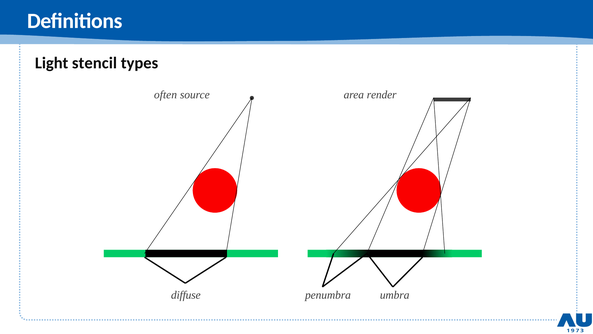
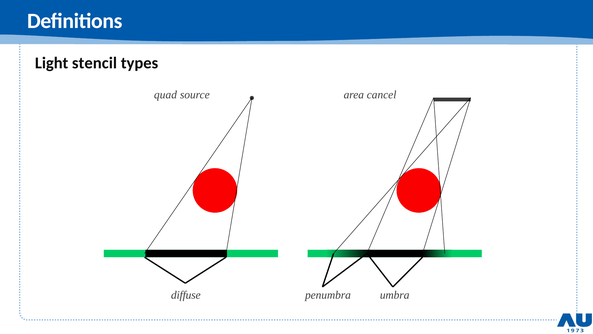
often: often -> quad (166, 95)
render: render -> cancel (382, 95)
